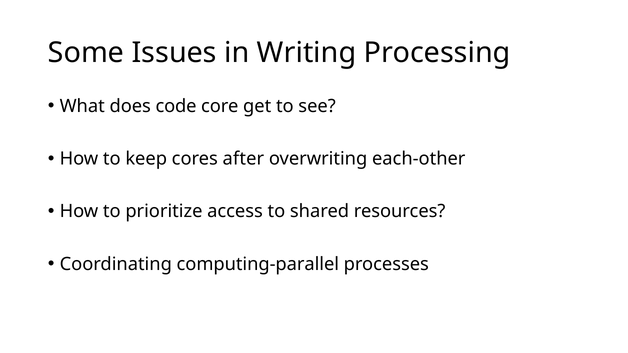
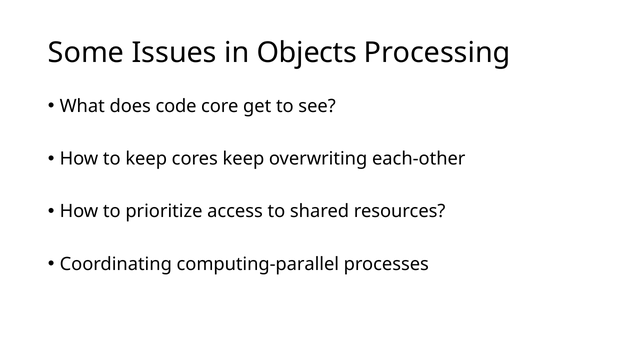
Writing: Writing -> Objects (307, 53)
cores after: after -> keep (243, 159)
